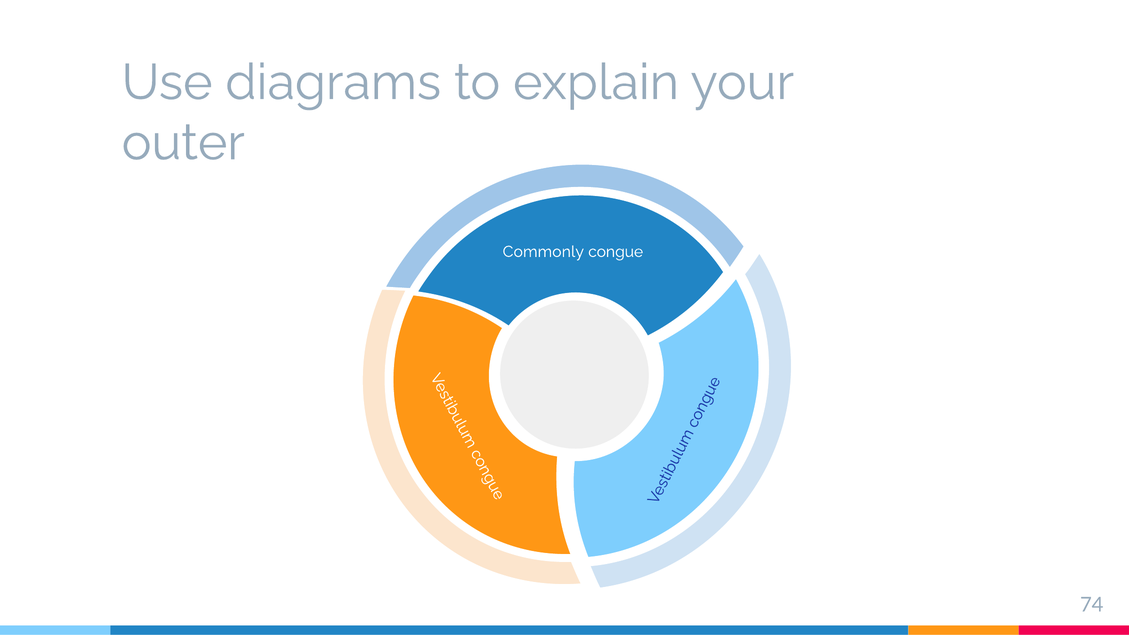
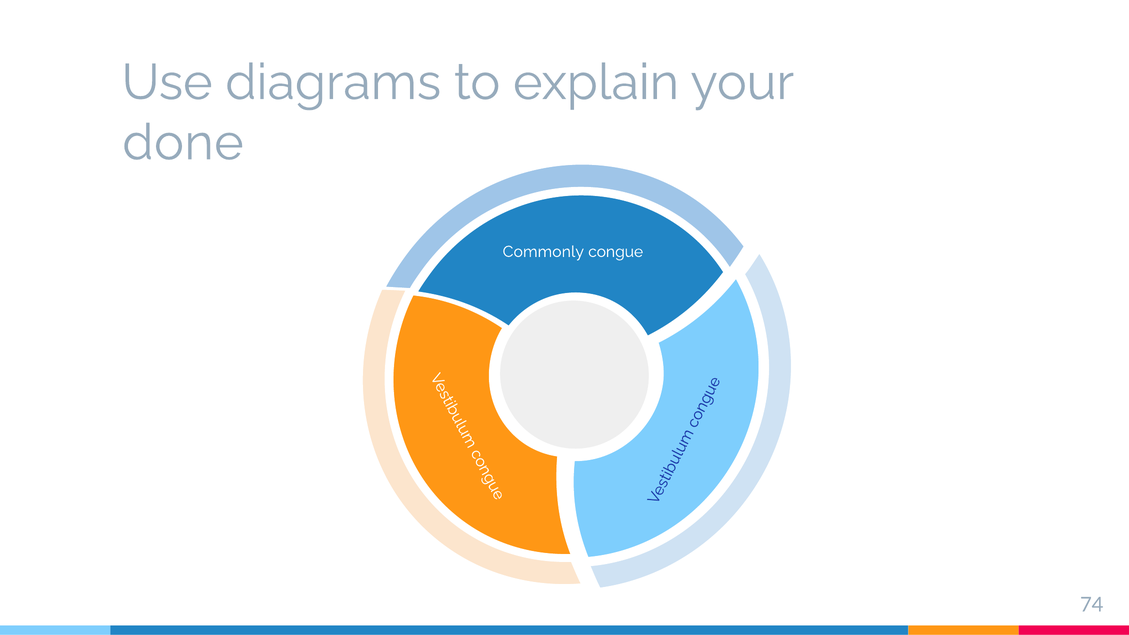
outer: outer -> done (183, 143)
